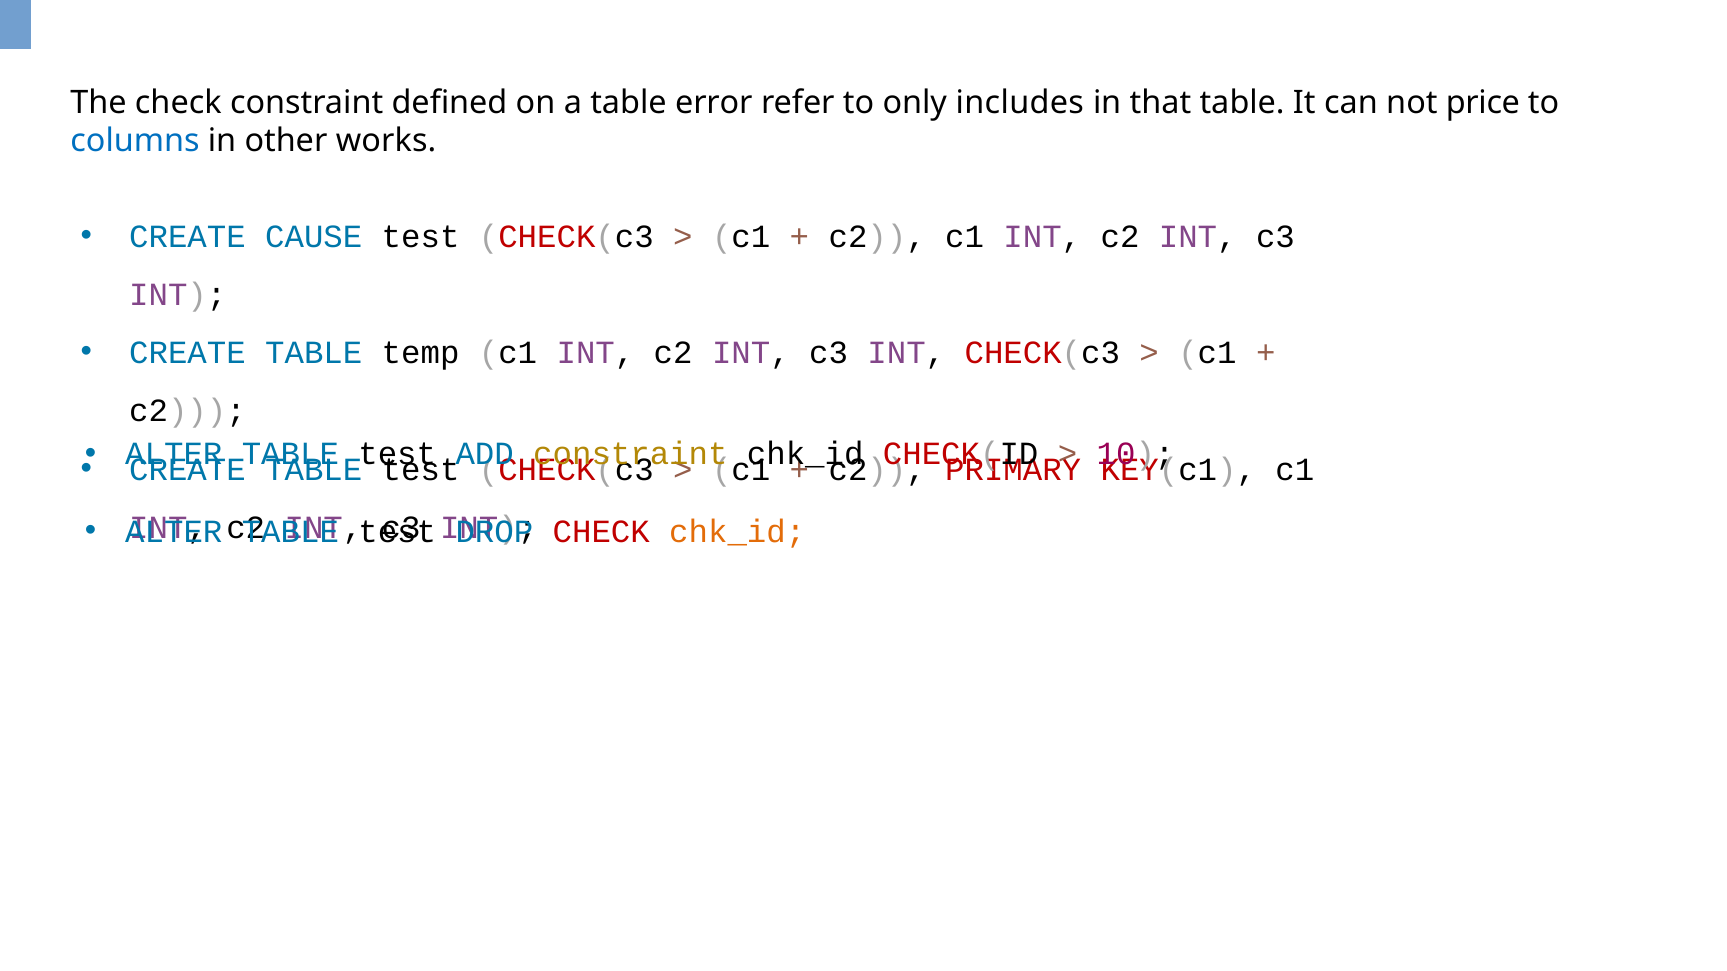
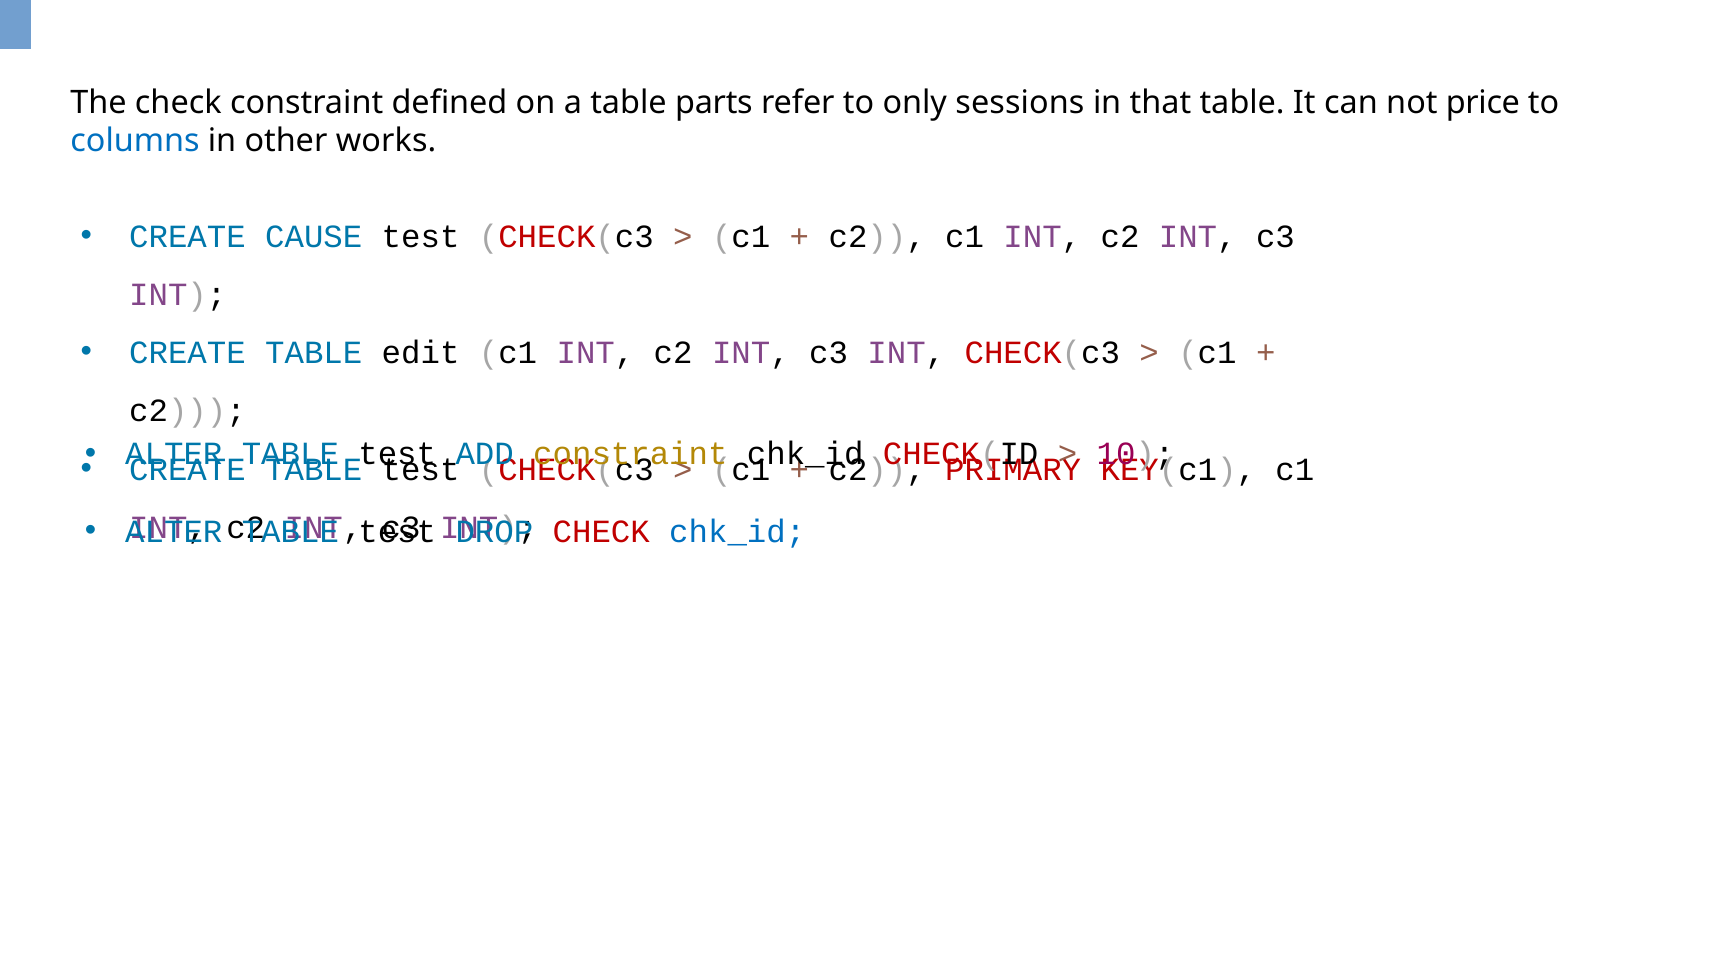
error: error -> parts (714, 103)
includes: includes -> sessions (1020, 103)
temp: temp -> edit (421, 353)
chk_id colour: orange -> blue (737, 532)
